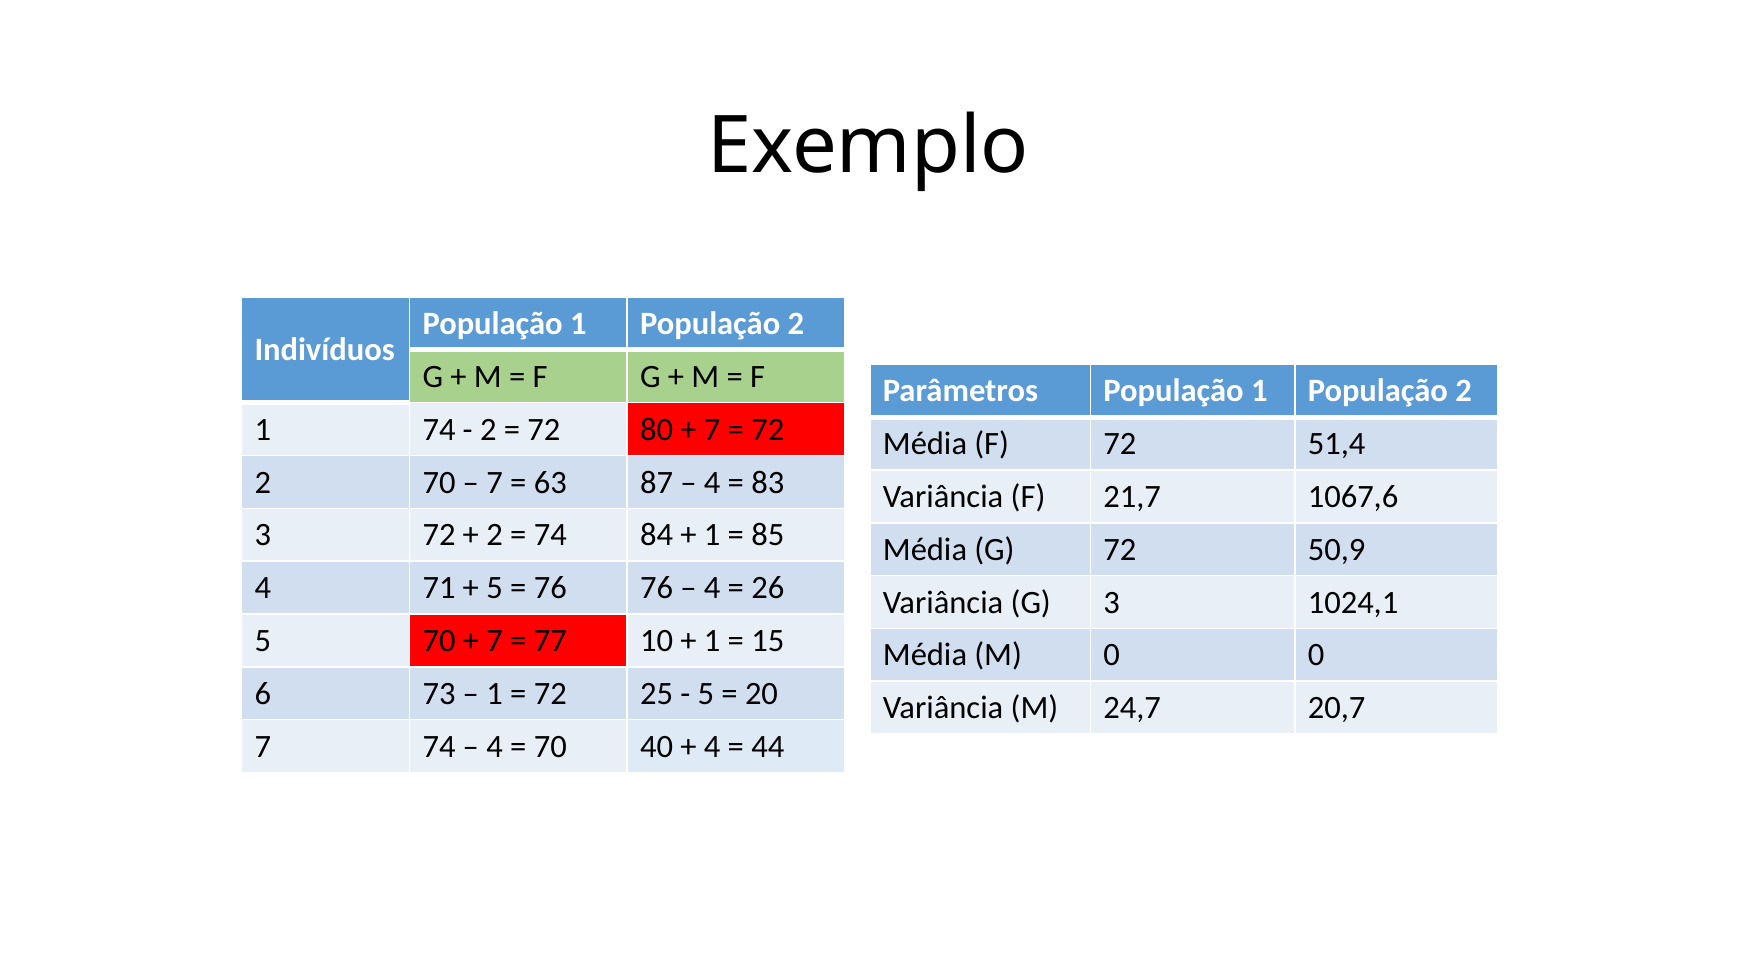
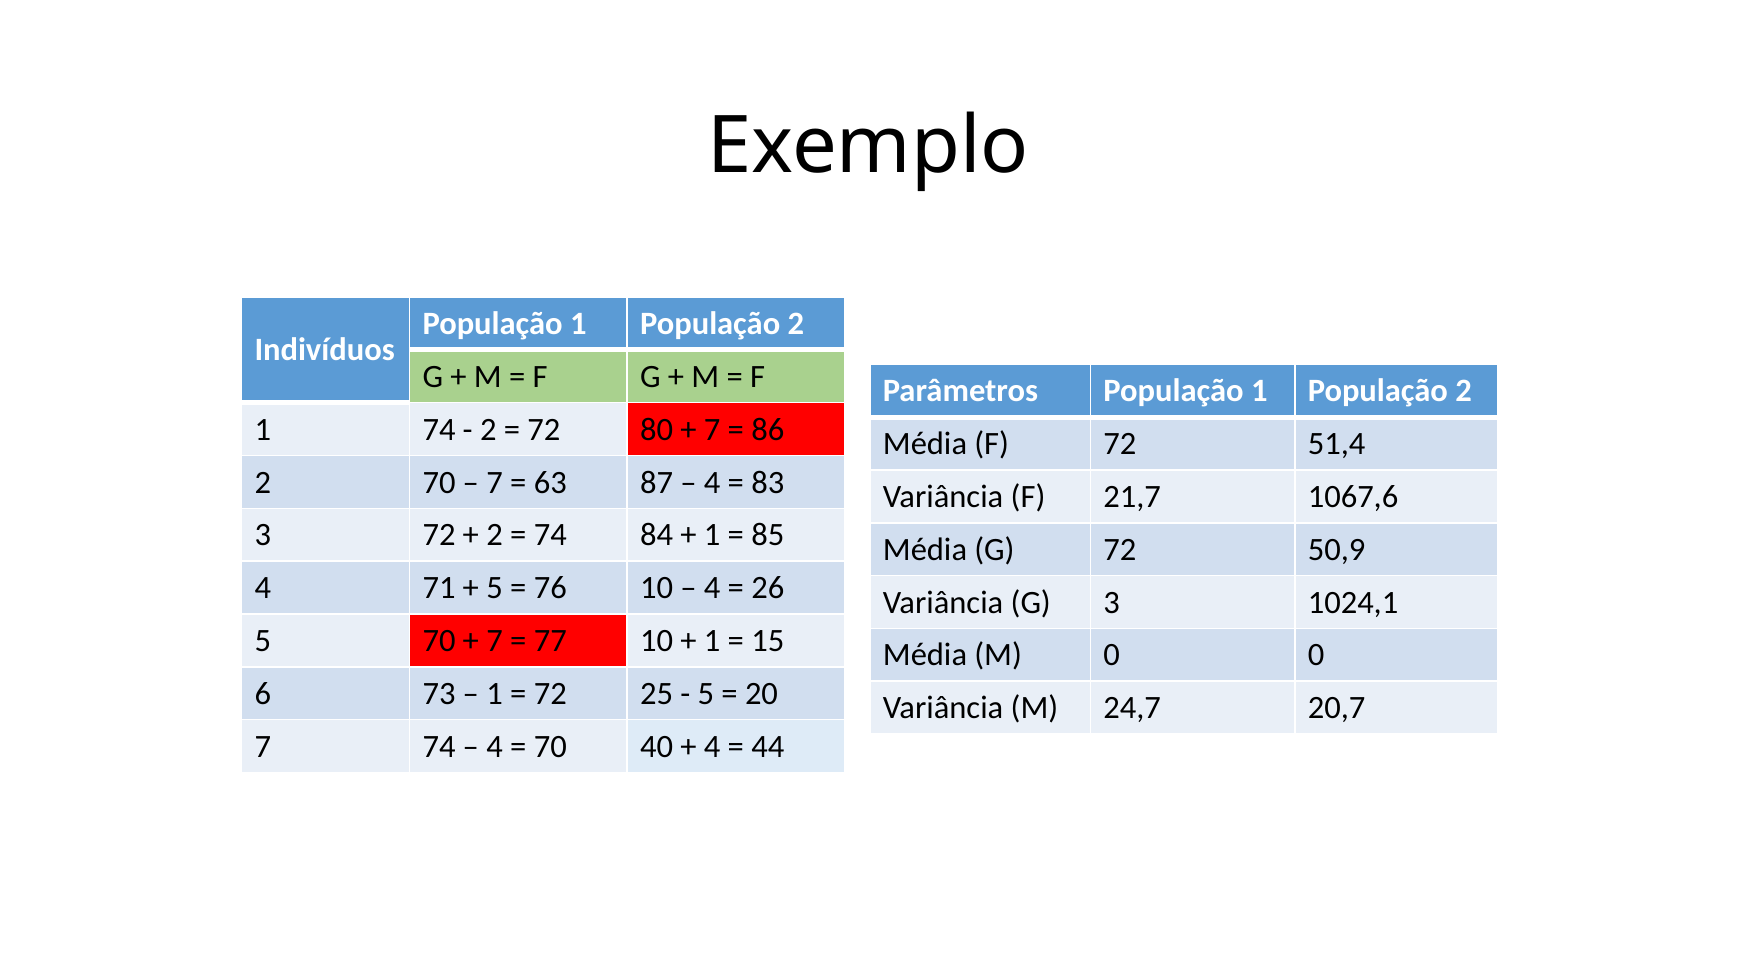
72: 72 -> 86 (768, 429)
76 76: 76 -> 10 (657, 588)
